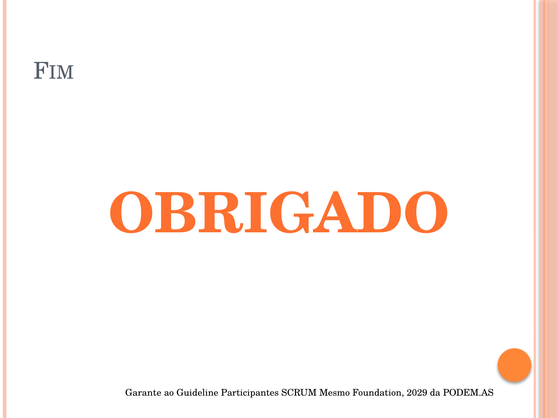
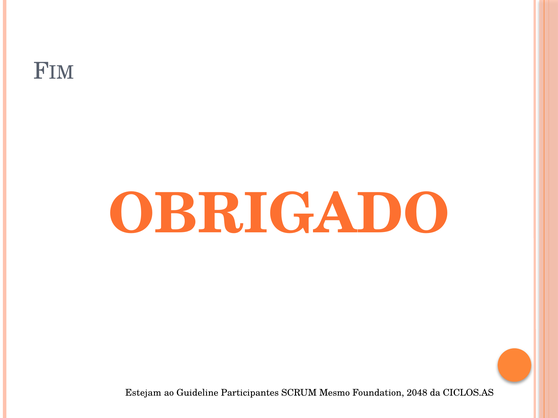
Garante: Garante -> Estejam (143, 393)
2029: 2029 -> 2048 (417, 393)
PODEM.AS: PODEM.AS -> CICLOS.AS (468, 393)
